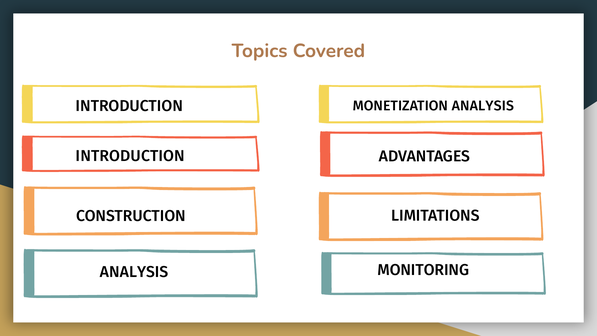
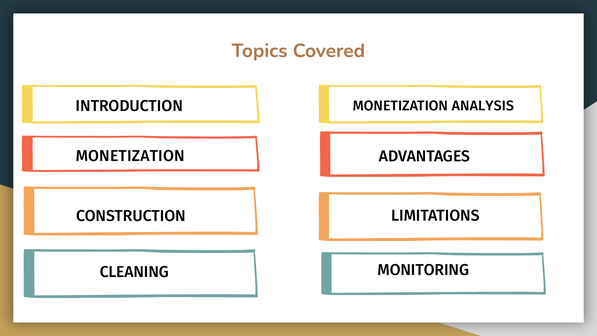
INTRODUCTION: INTRODUCTION -> MONETIZATION (130, 156)
ANALYSIS: ANALYSIS -> CLEANING (134, 272)
